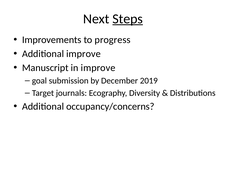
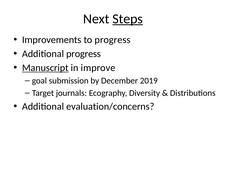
Additional improve: improve -> progress (84, 54)
Manuscript underline: none -> present (45, 68)
occupancy/concerns: occupancy/concerns -> evaluation/concerns (110, 107)
